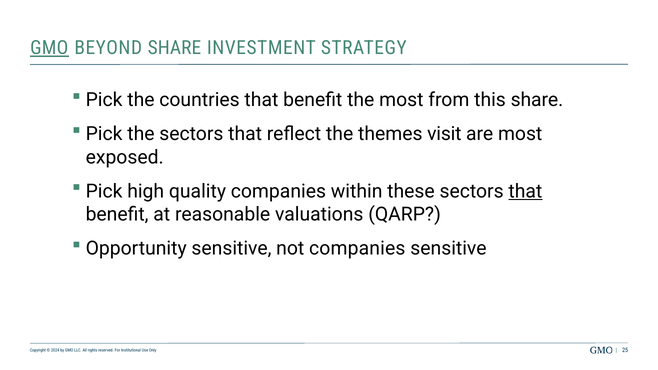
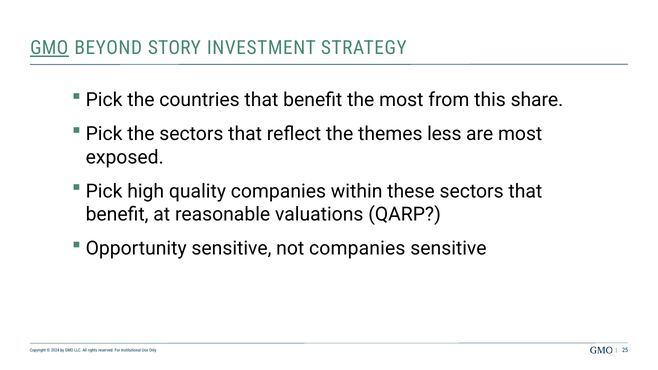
BEYOND SHARE: SHARE -> STORY (174, 48)
visit: visit -> less (444, 134)
that underline: present -> none (525, 191)
